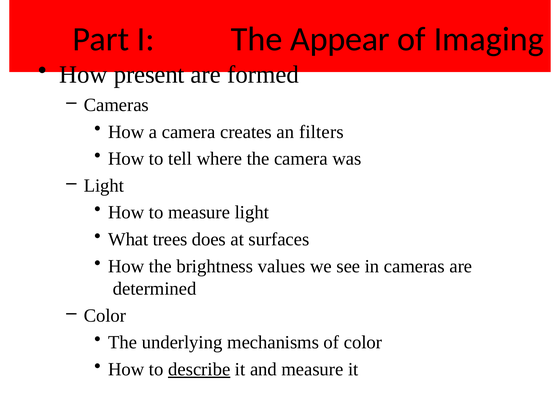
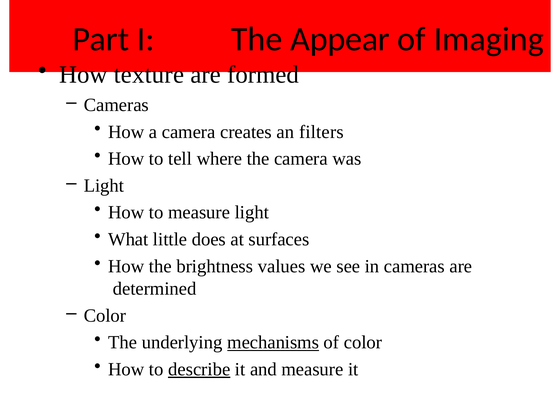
present: present -> texture (149, 75)
trees: trees -> little (170, 239)
mechanisms underline: none -> present (273, 342)
